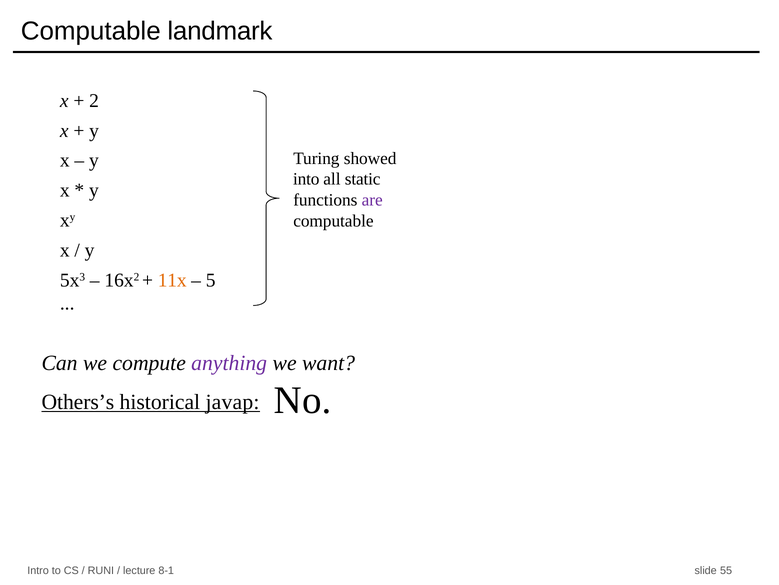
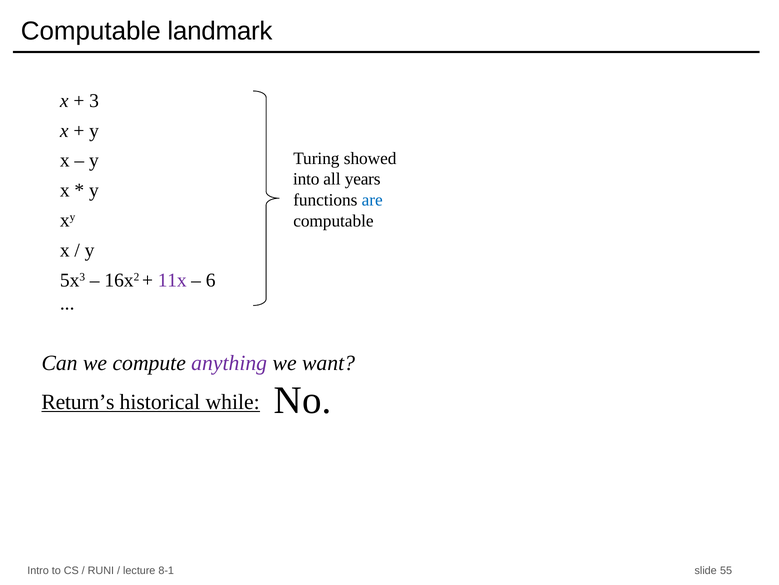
2: 2 -> 3 (94, 101)
static: static -> years (363, 179)
are colour: purple -> blue (372, 200)
11x colour: orange -> purple (172, 280)
5: 5 -> 6 (211, 280)
Others’s: Others’s -> Return’s (78, 401)
javap: javap -> while (233, 401)
